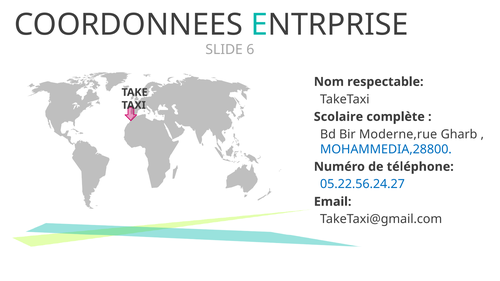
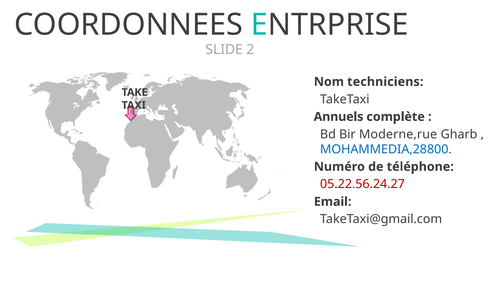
6: 6 -> 2 (251, 50)
respectable: respectable -> techniciens (385, 82)
Scolaire: Scolaire -> Annuels (339, 117)
05.22.56.24.27 colour: blue -> red (362, 184)
